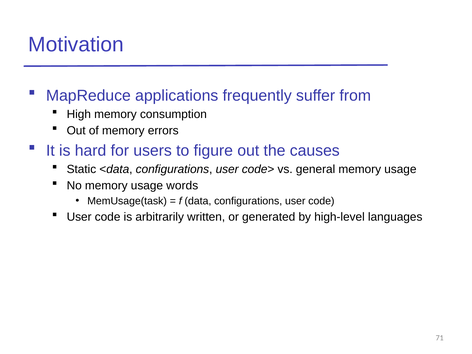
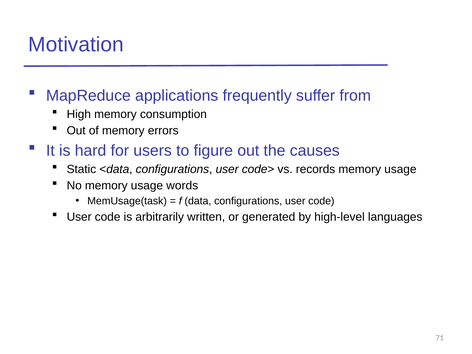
general: general -> records (316, 169)
